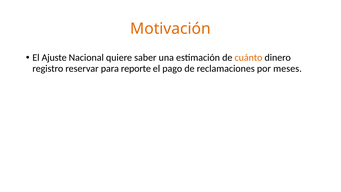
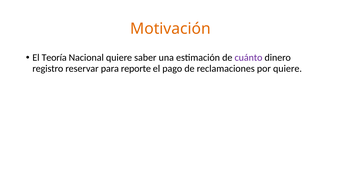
Ajuste: Ajuste -> Teoría (54, 58)
cuánto colour: orange -> purple (248, 58)
por meses: meses -> quiere (288, 68)
